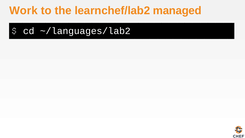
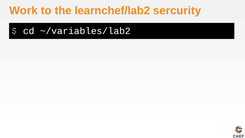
managed: managed -> sercurity (177, 11)
~/languages/lab2: ~/languages/lab2 -> ~/variables/lab2 (85, 31)
